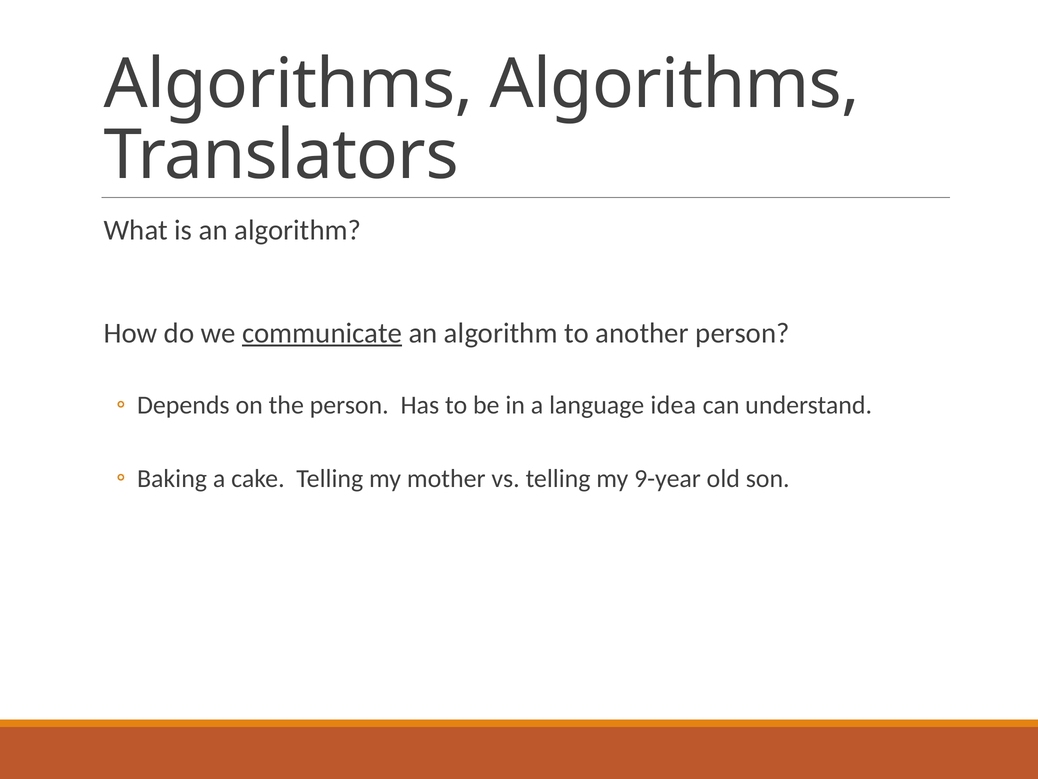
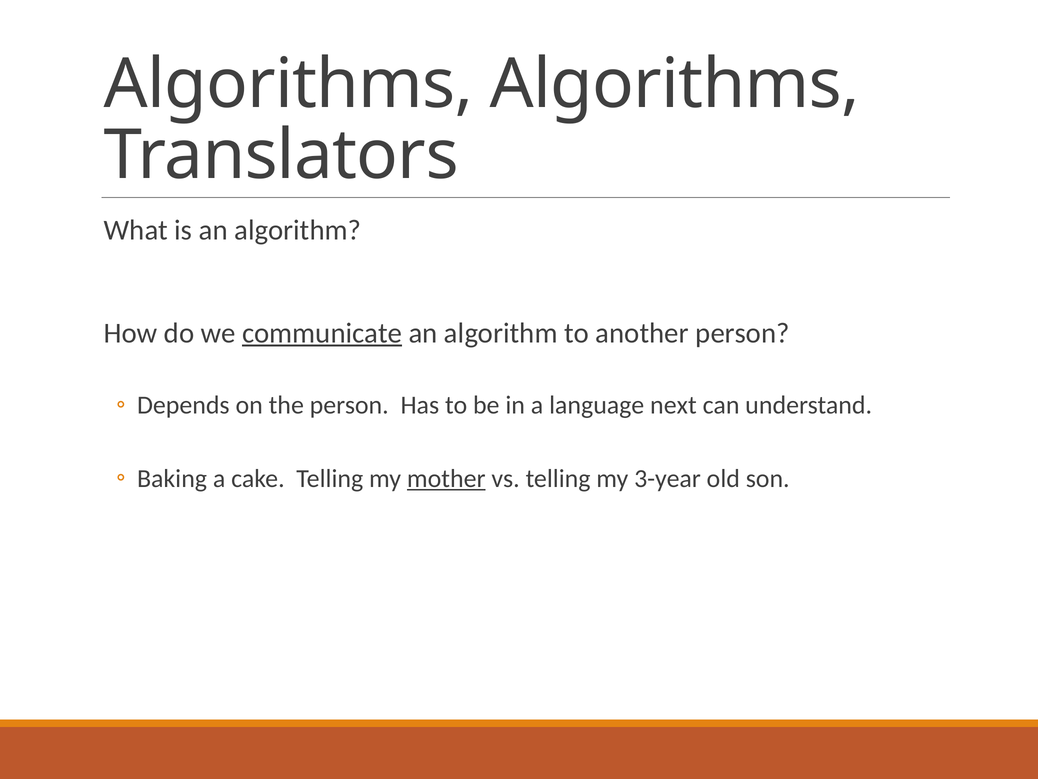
idea: idea -> next (673, 405)
mother underline: none -> present (446, 478)
9-year: 9-year -> 3-year (668, 478)
